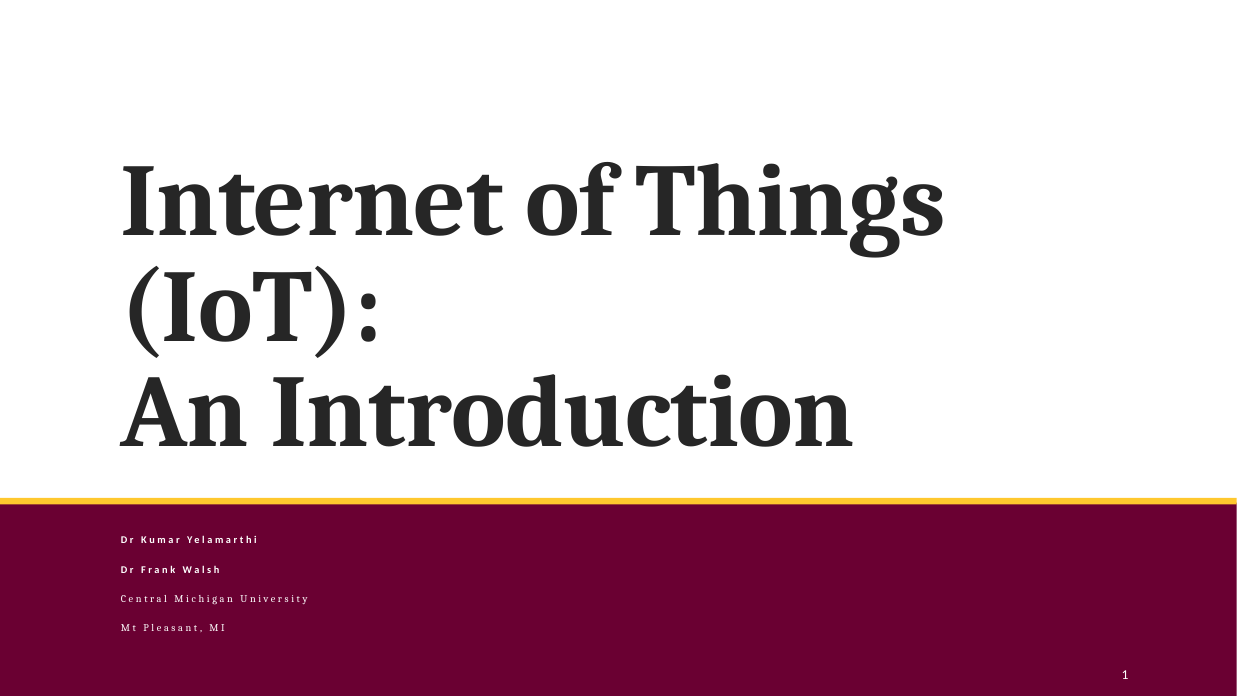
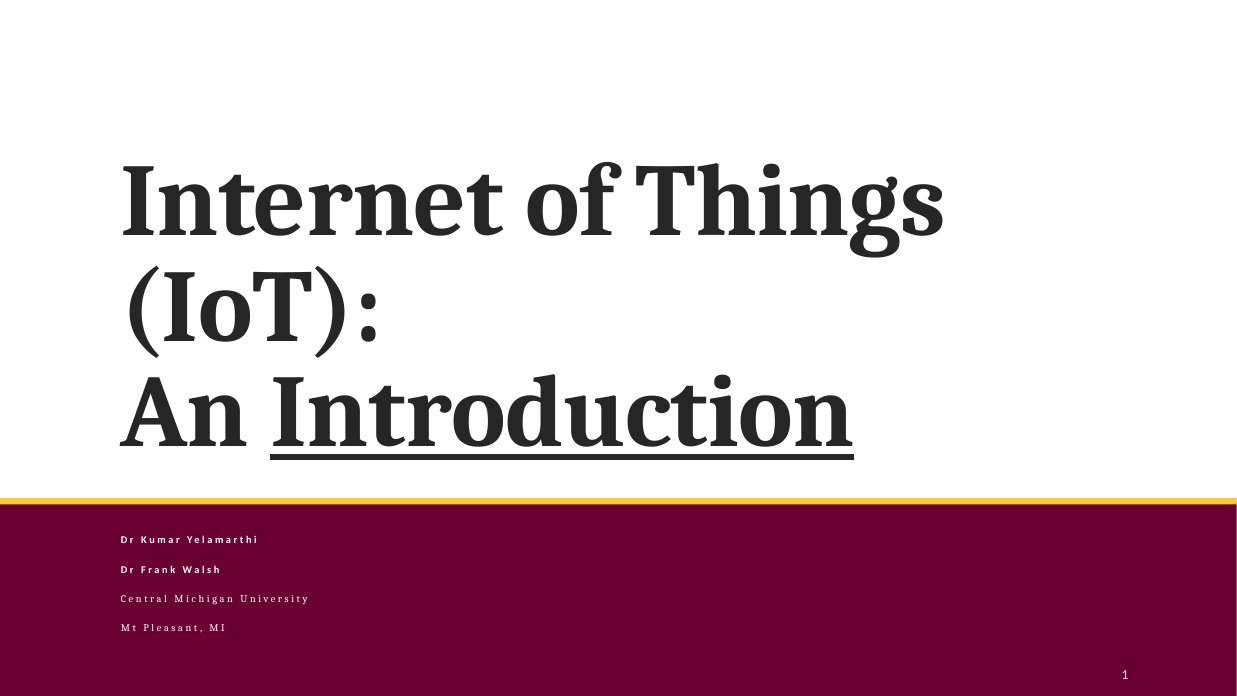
Introduction underline: none -> present (563, 412)
